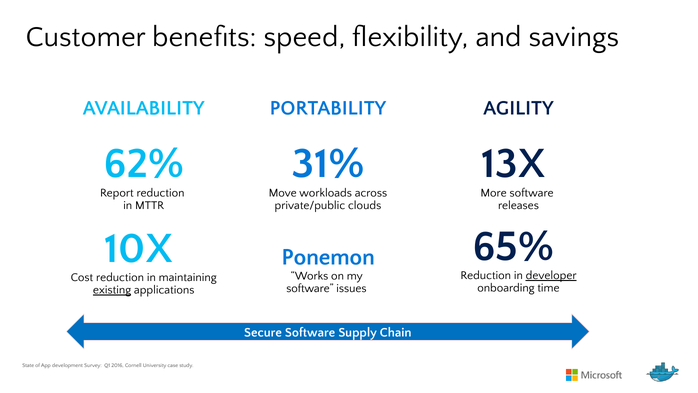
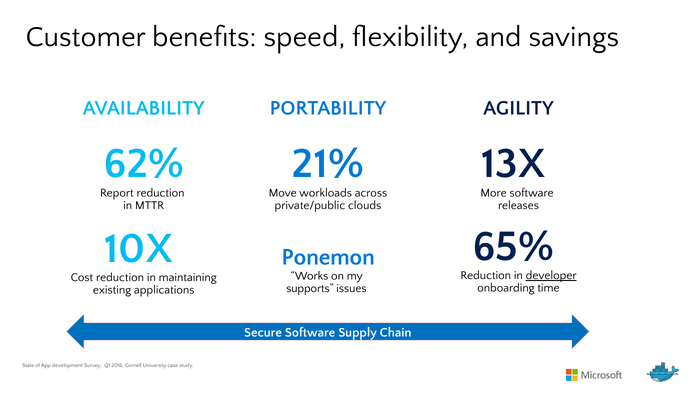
31%: 31% -> 21% (328, 163)
software: software -> supports (310, 288)
existing underline: present -> none (112, 290)
